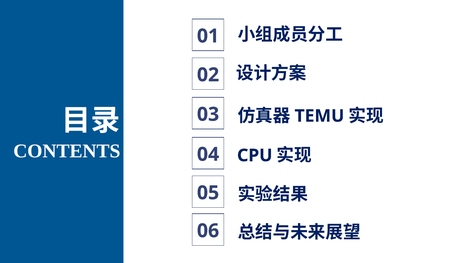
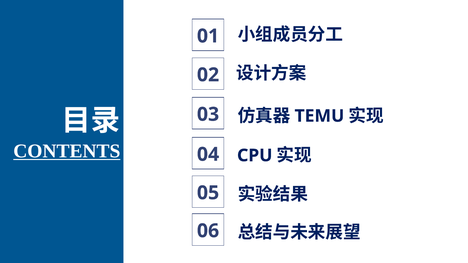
CONTENTS underline: none -> present (67, 151)
